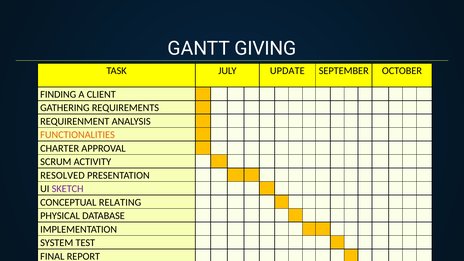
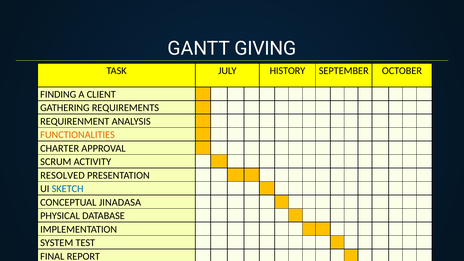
UPDATE: UPDATE -> HISTORY (287, 71)
SKETCH colour: purple -> blue (68, 189)
RELATING: RELATING -> JINADASA (120, 202)
